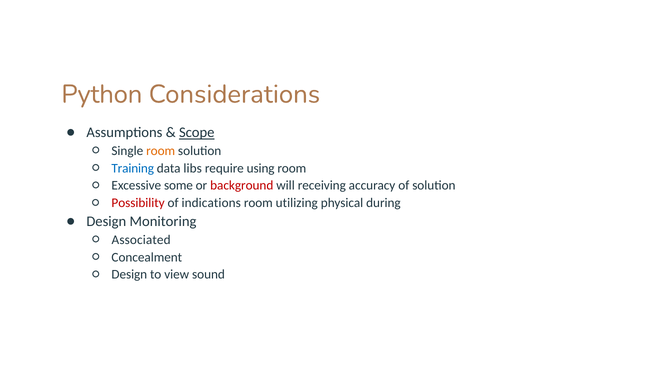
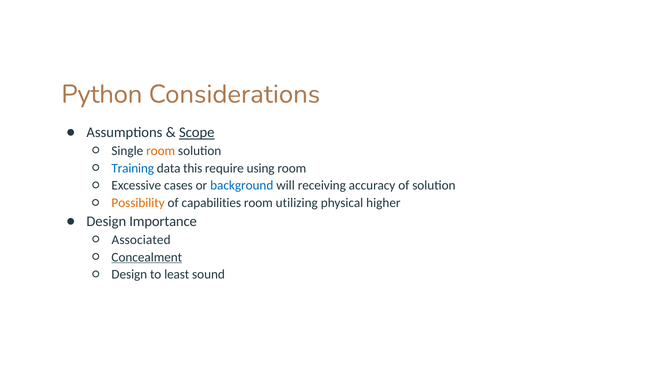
libs: libs -> this (193, 168)
some: some -> cases (178, 185)
background colour: red -> blue (242, 185)
Possibility colour: red -> orange (138, 203)
indications: indications -> capabilities (211, 203)
during: during -> higher (383, 203)
Monitoring: Monitoring -> Importance (163, 221)
Concealment underline: none -> present (147, 257)
view: view -> least (177, 274)
